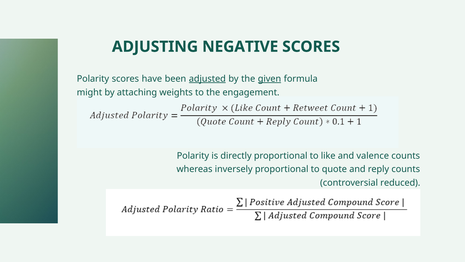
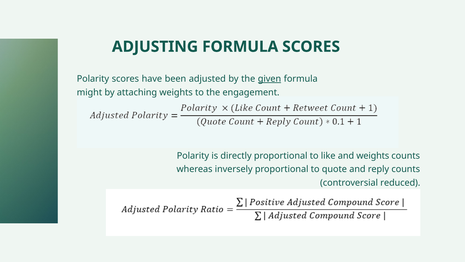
ADJUSTING NEGATIVE: NEGATIVE -> FORMULA (240, 47)
adjusted underline: present -> none (207, 79)
and valence: valence -> weights (373, 155)
